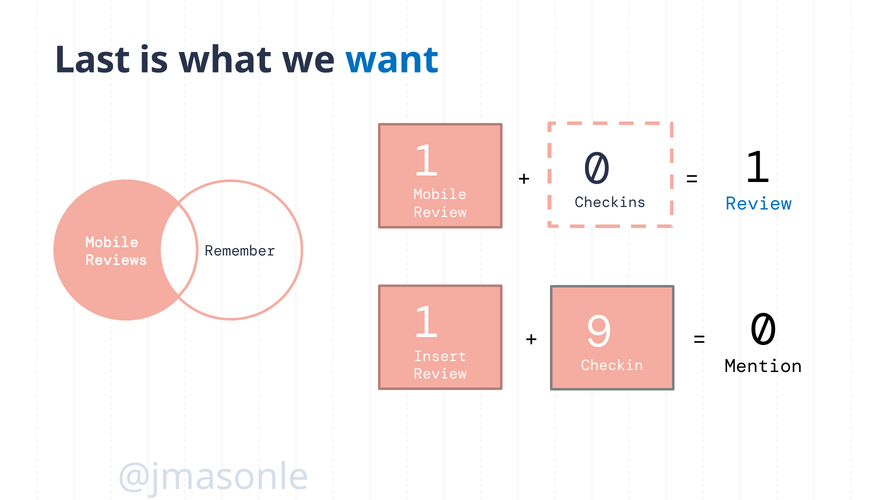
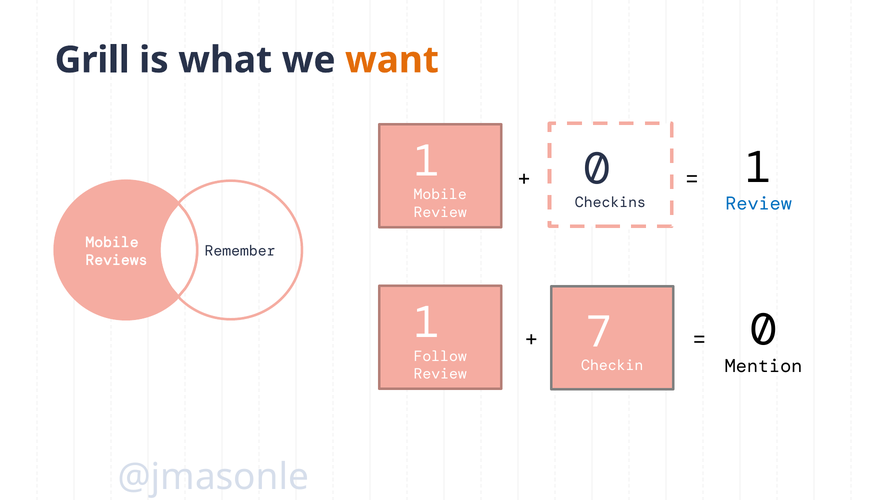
Last: Last -> Grill (92, 60)
want colour: blue -> orange (392, 60)
9: 9 -> 7 (599, 332)
Insert: Insert -> Follow (440, 356)
